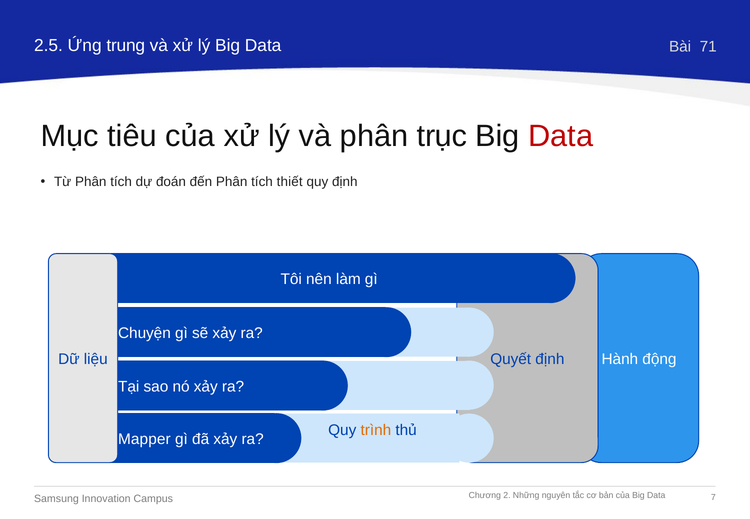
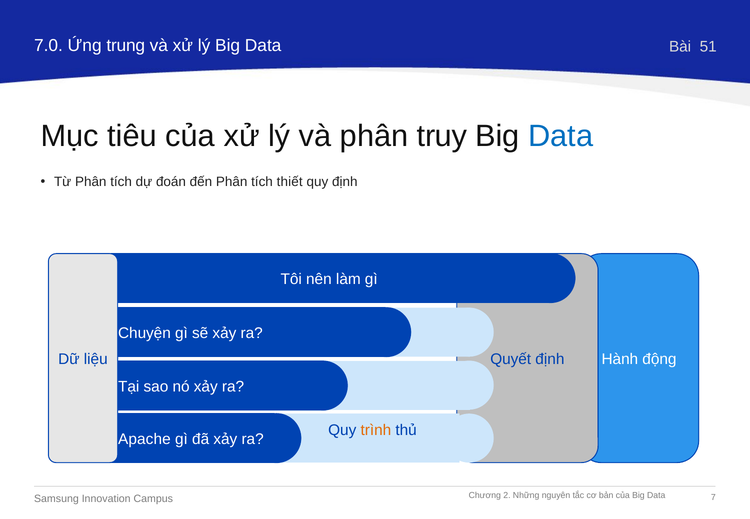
2.5: 2.5 -> 7.0 (48, 45)
71: 71 -> 51 (708, 47)
trục: trục -> truy (442, 136)
Data colour: red -> blue (561, 136)
Mapper: Mapper -> Apache (144, 439)
